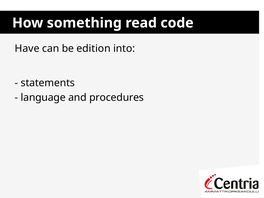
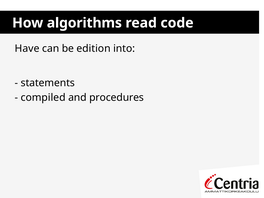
something: something -> algorithms (84, 23)
language: language -> compiled (43, 97)
